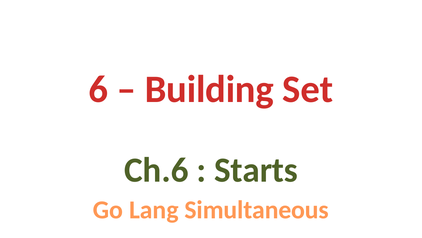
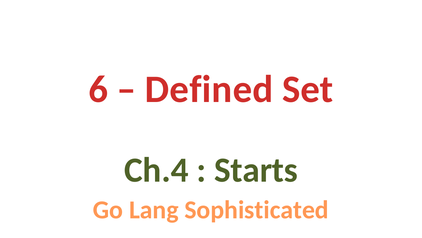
Building: Building -> Defined (209, 89)
Ch.6: Ch.6 -> Ch.4 (156, 170)
Simultaneous: Simultaneous -> Sophisticated (257, 209)
